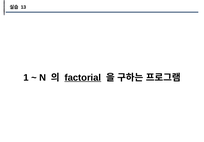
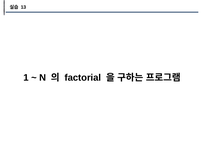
factorial underline: present -> none (83, 77)
